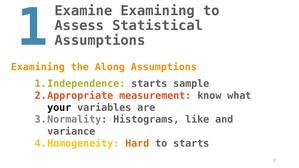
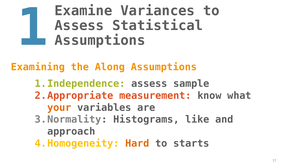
Examine Examining: Examining -> Variances (158, 11)
starts: starts -> assess (149, 84)
your colour: black -> orange (59, 108)
variance: variance -> approach (71, 132)
